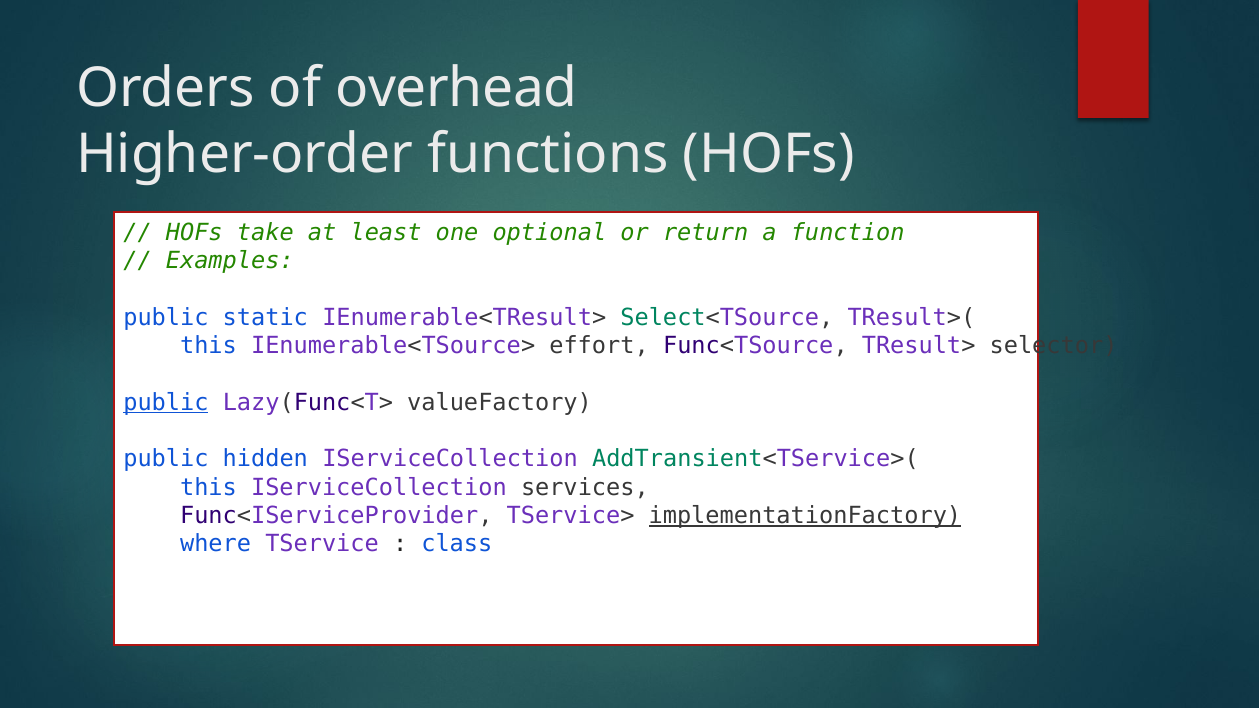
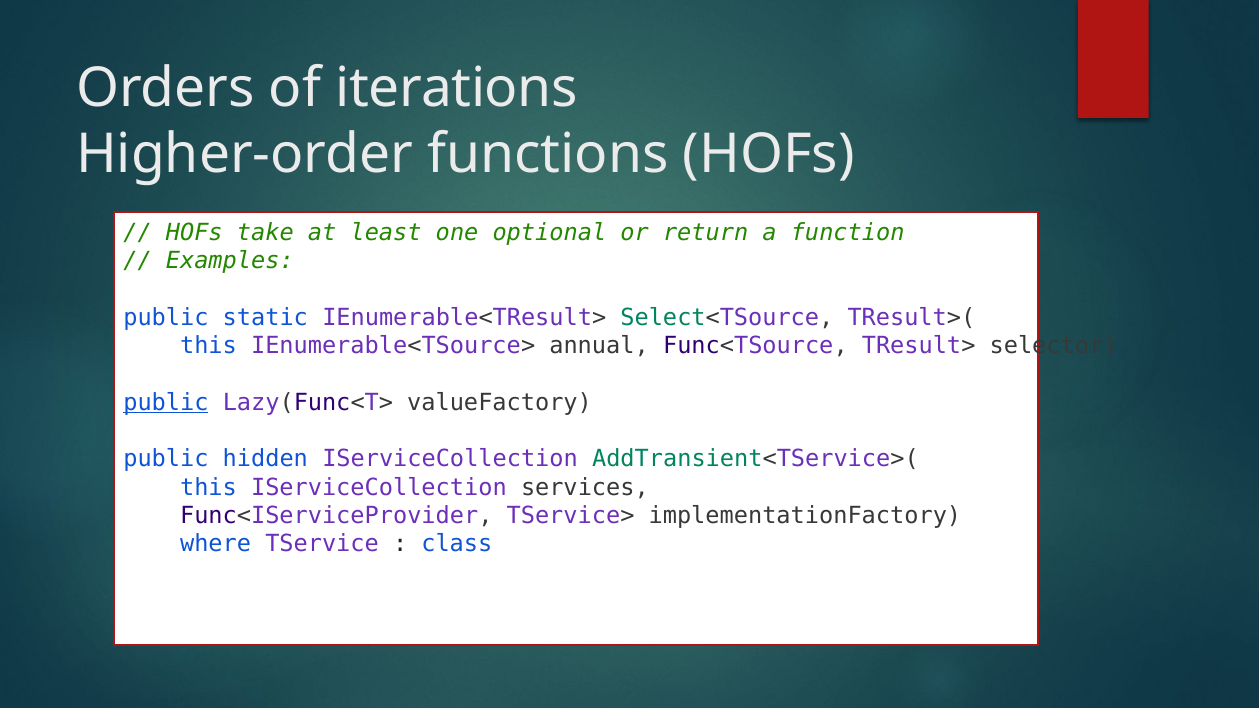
overhead: overhead -> iterations (456, 88)
effort: effort -> annual (599, 346)
implementationFactory underline: present -> none (805, 516)
